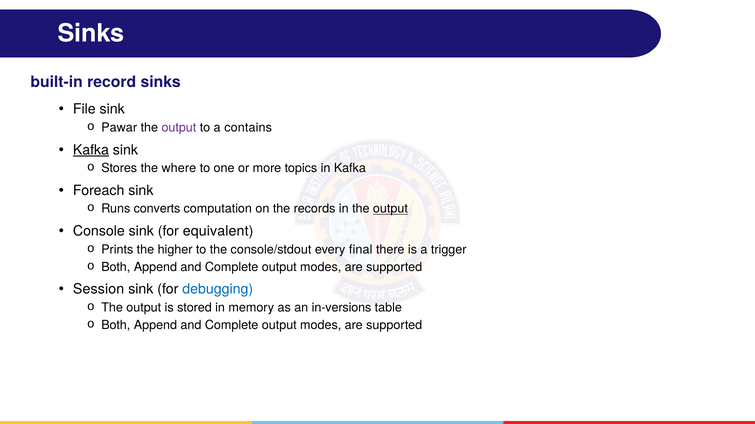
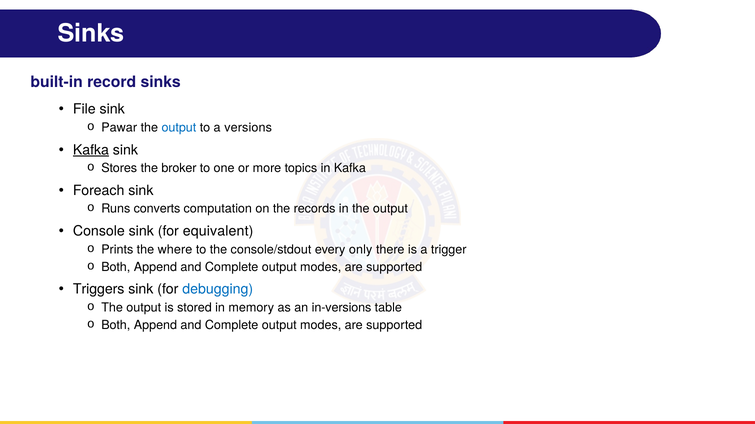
output colour: purple -> blue (179, 128)
contains: contains -> versions (248, 128)
where: where -> broker (179, 169)
output underline: present -> none (390, 209)
higher: higher -> where (175, 250)
final: final -> only (361, 250)
Session: Session -> Triggers (99, 290)
